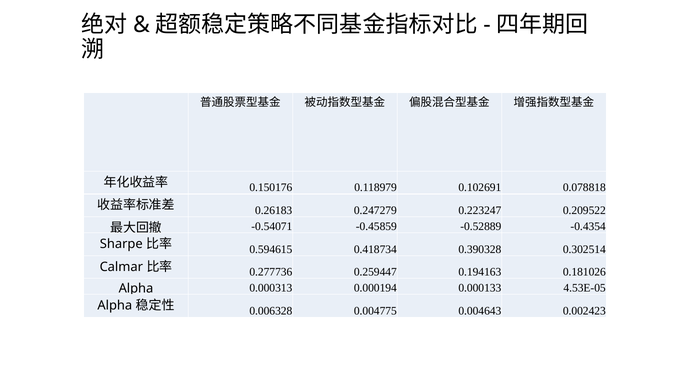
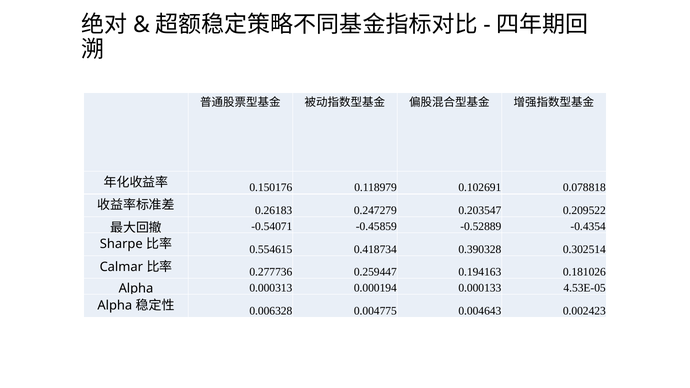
0.223247: 0.223247 -> 0.203547 (480, 211)
0.594615: 0.594615 -> 0.554615 (271, 249)
